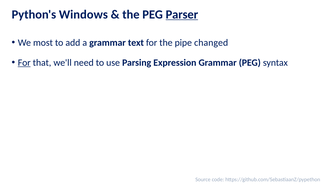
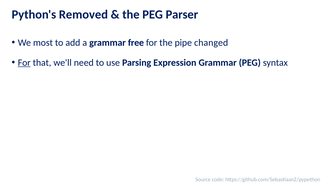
Windows: Windows -> Removed (83, 14)
Parser underline: present -> none (182, 14)
text: text -> free (136, 43)
